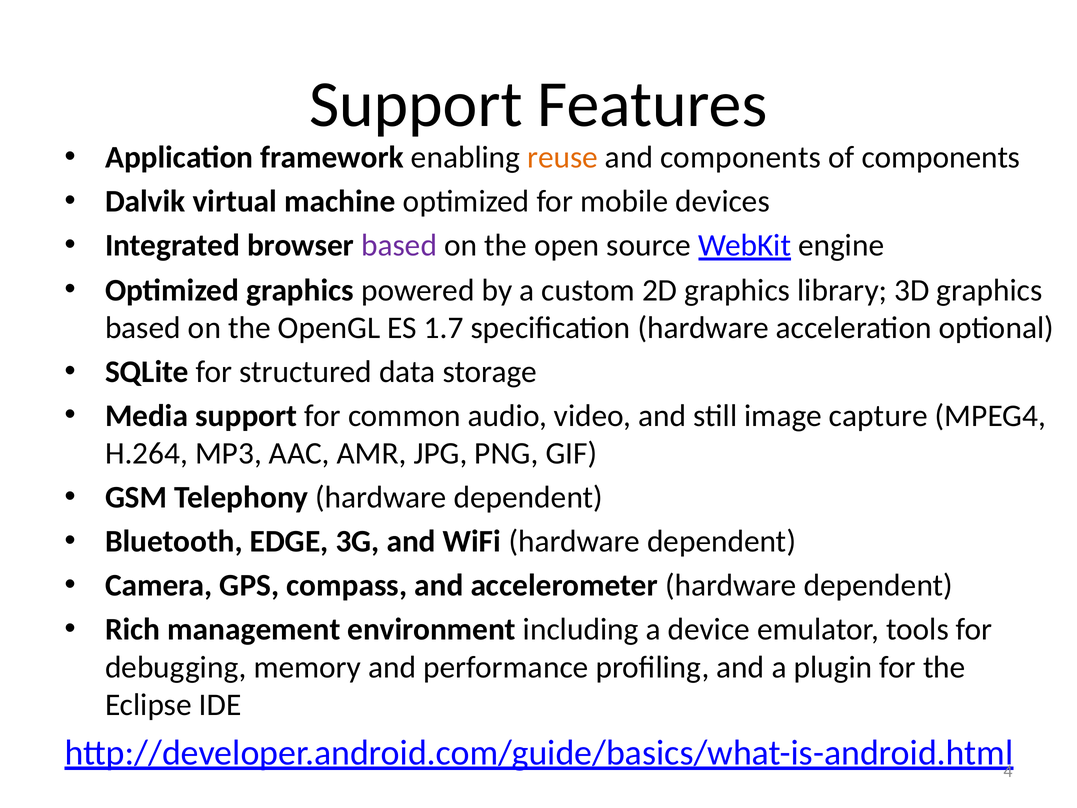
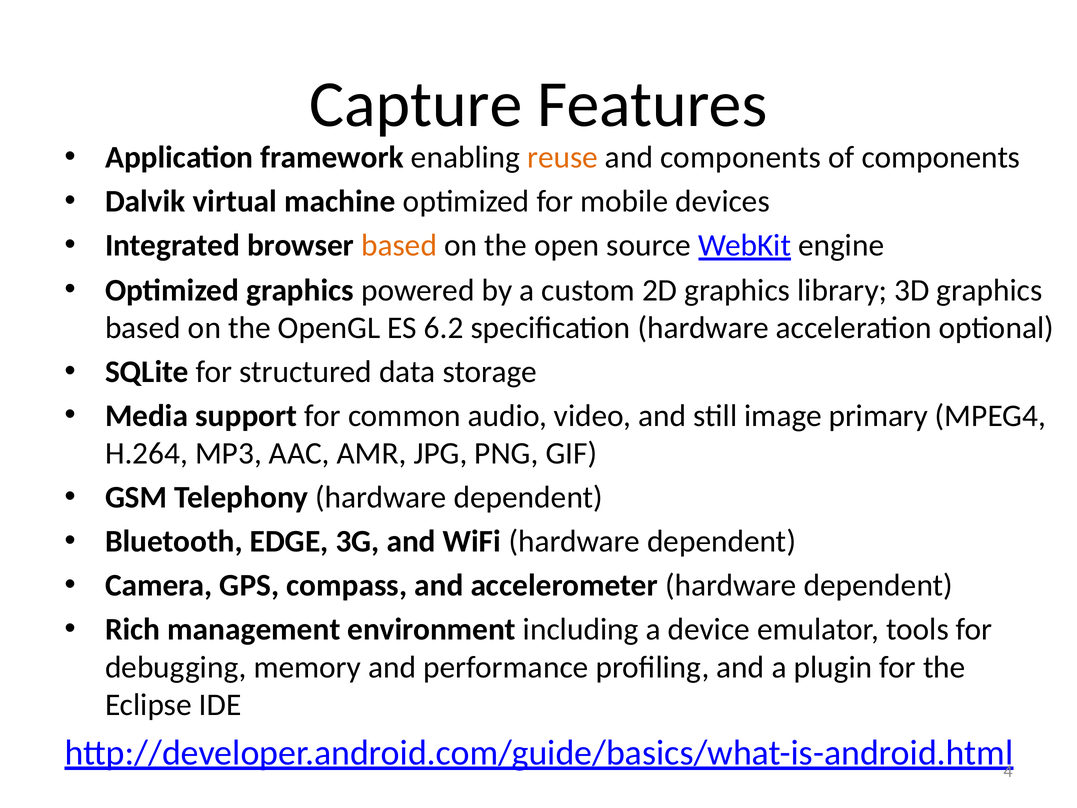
Support: Support -> Capture (416, 104)
based colour: purple -> orange (399, 245)
1.7: 1.7 -> 6.2 (444, 328)
capture: capture -> primary (878, 416)
